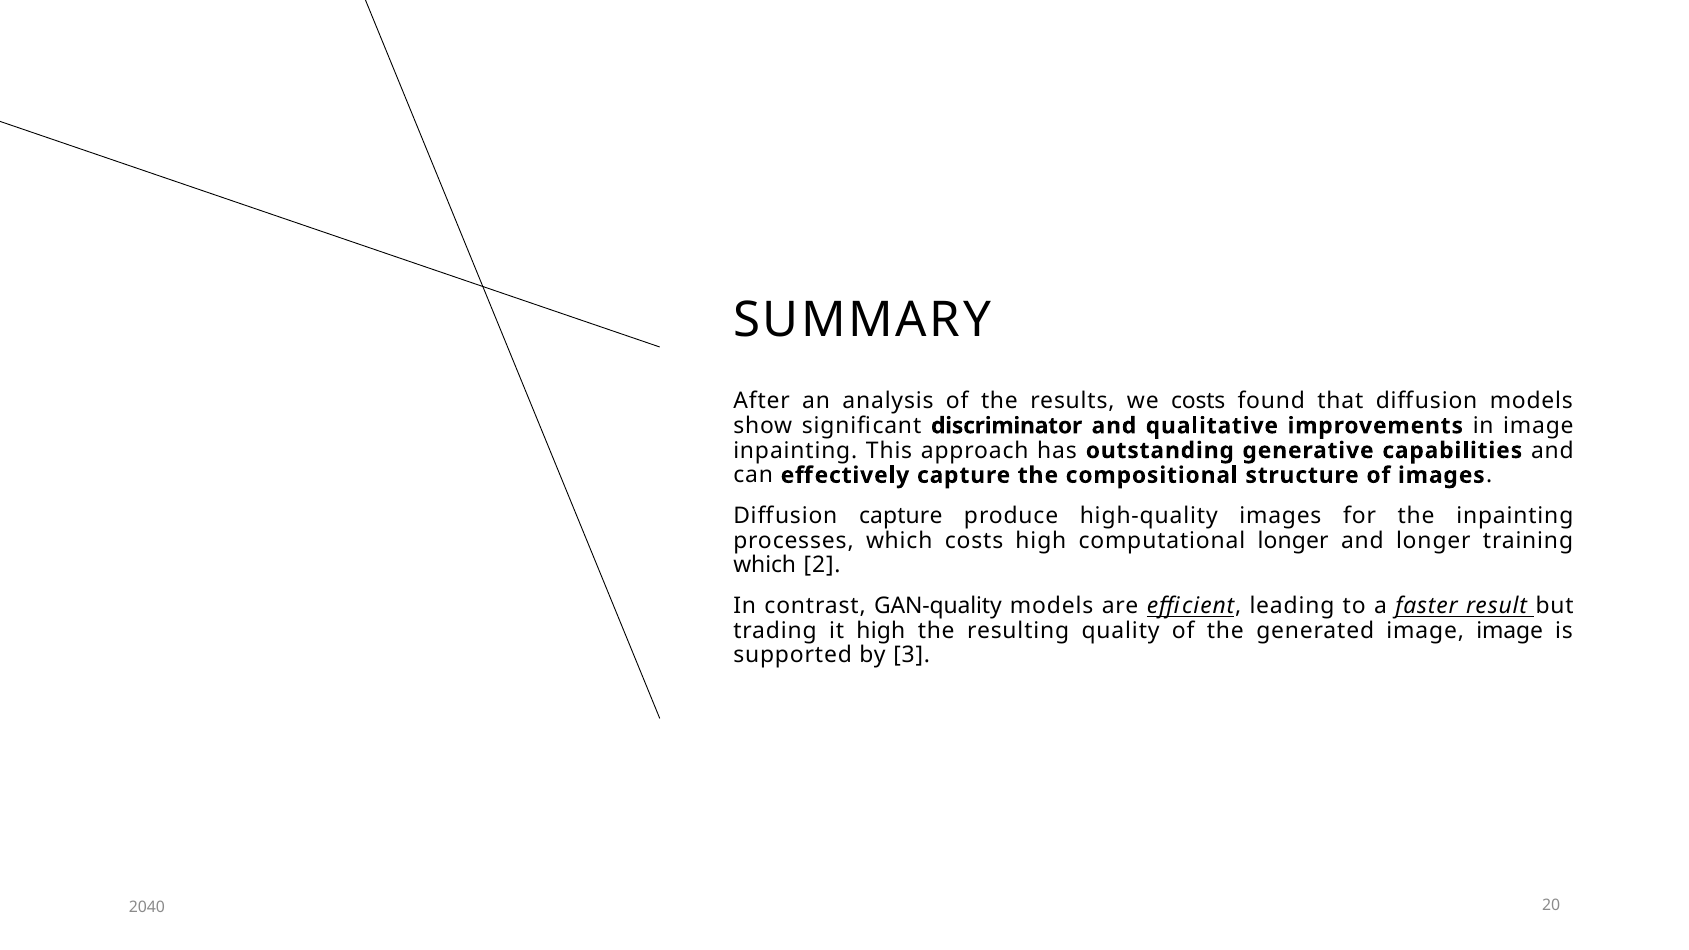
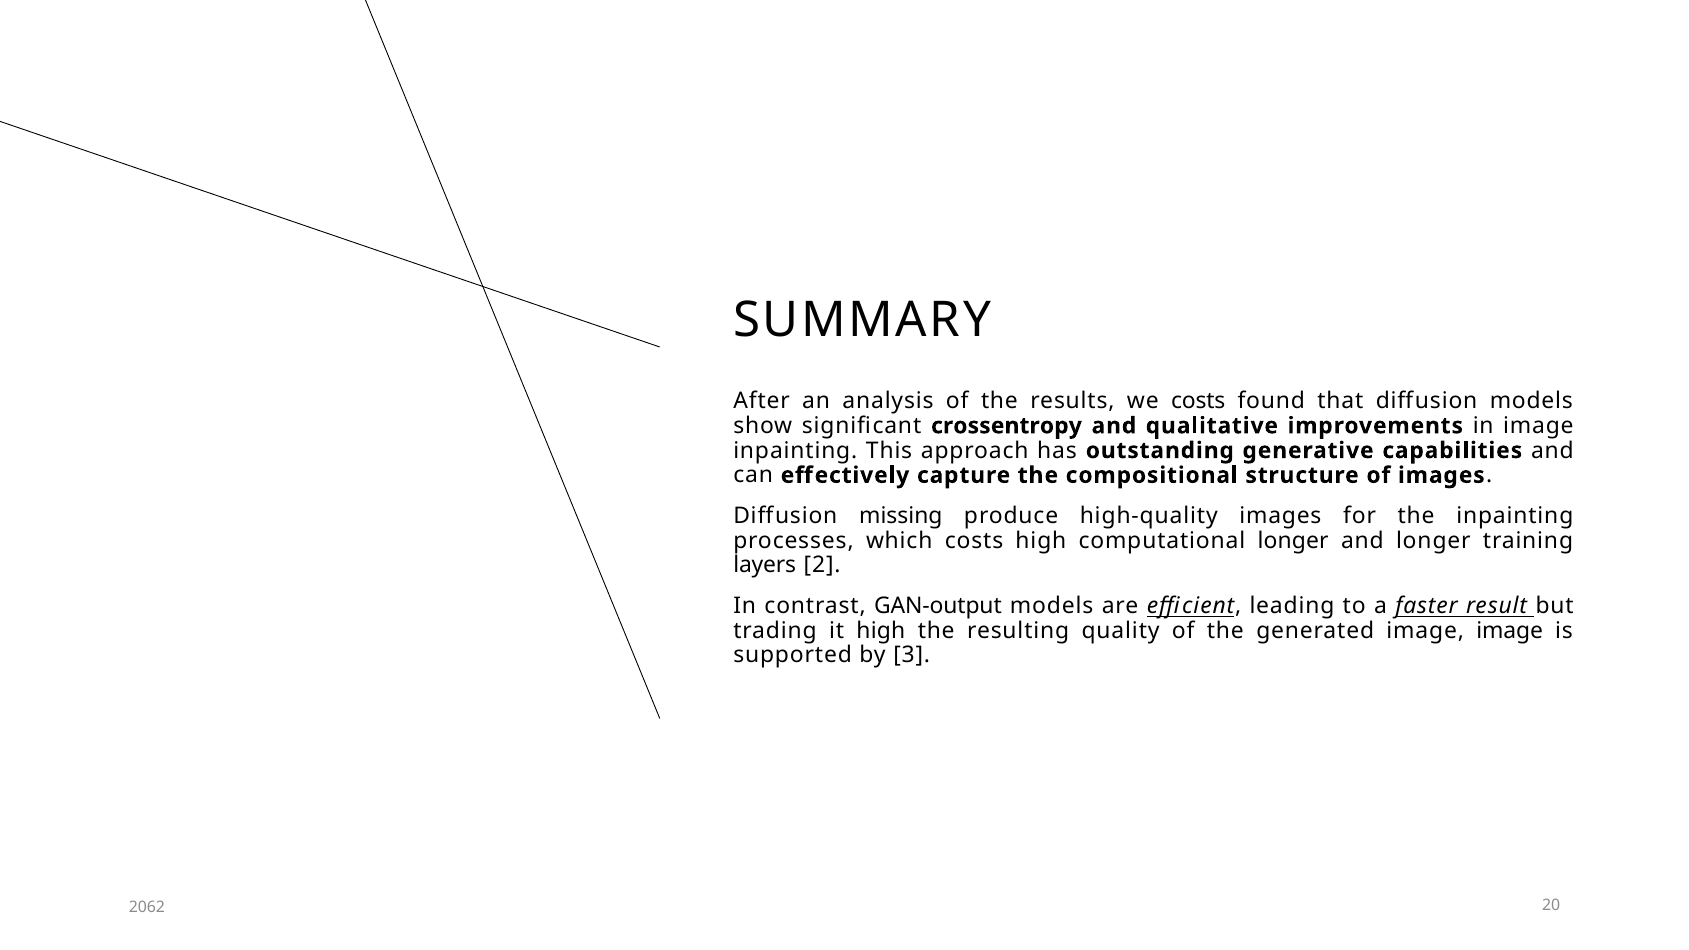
discriminator: discriminator -> crossentropy (1006, 426)
Diffusion capture: capture -> missing (901, 516)
which: which -> layers (765, 565)
GAN-quality: GAN-quality -> GAN-output (938, 606)
2040: 2040 -> 2062 (147, 907)
